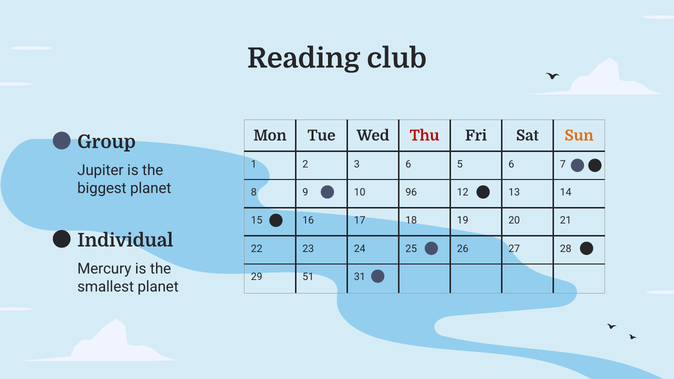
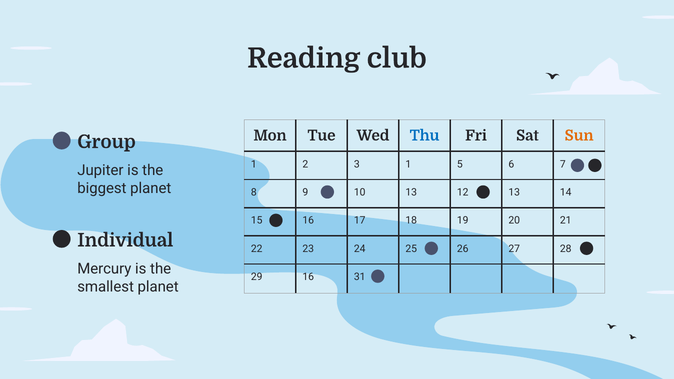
Thu colour: red -> blue (425, 136)
3 6: 6 -> 1 (408, 164)
10 96: 96 -> 13 (411, 192)
29 51: 51 -> 16 (308, 277)
